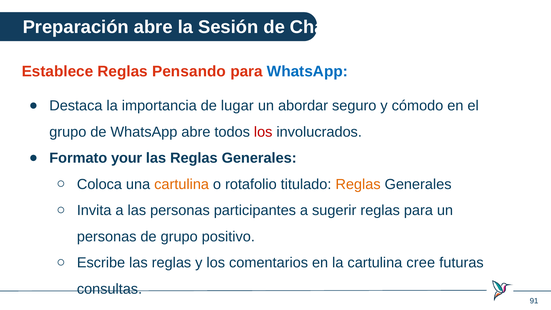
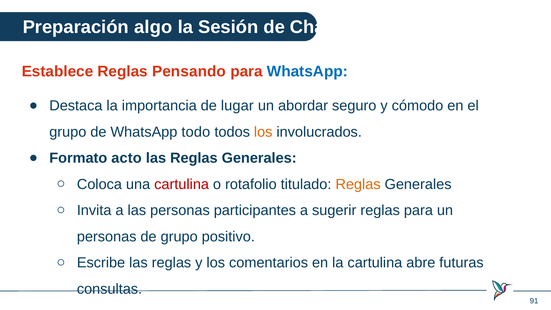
Preparación abre: abre -> algo (153, 27)
WhatsApp abre: abre -> todo (196, 132)
los colour: red -> orange (263, 132)
your: your -> acto (126, 158)
cartulina colour: orange -> red (182, 184)
cree: cree -> abre (421, 263)
